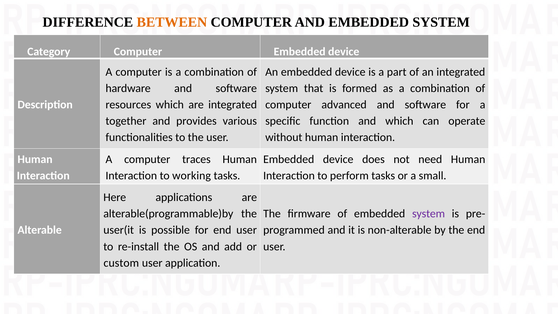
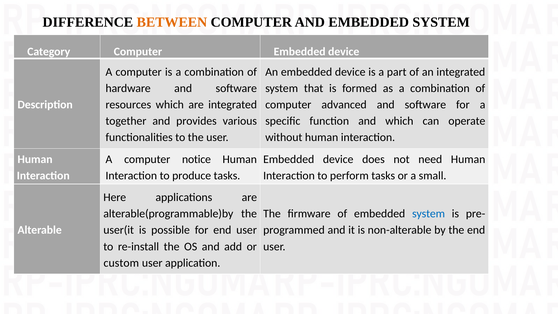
traces: traces -> notice (196, 159)
working: working -> produce (192, 176)
system colour: purple -> blue (429, 214)
